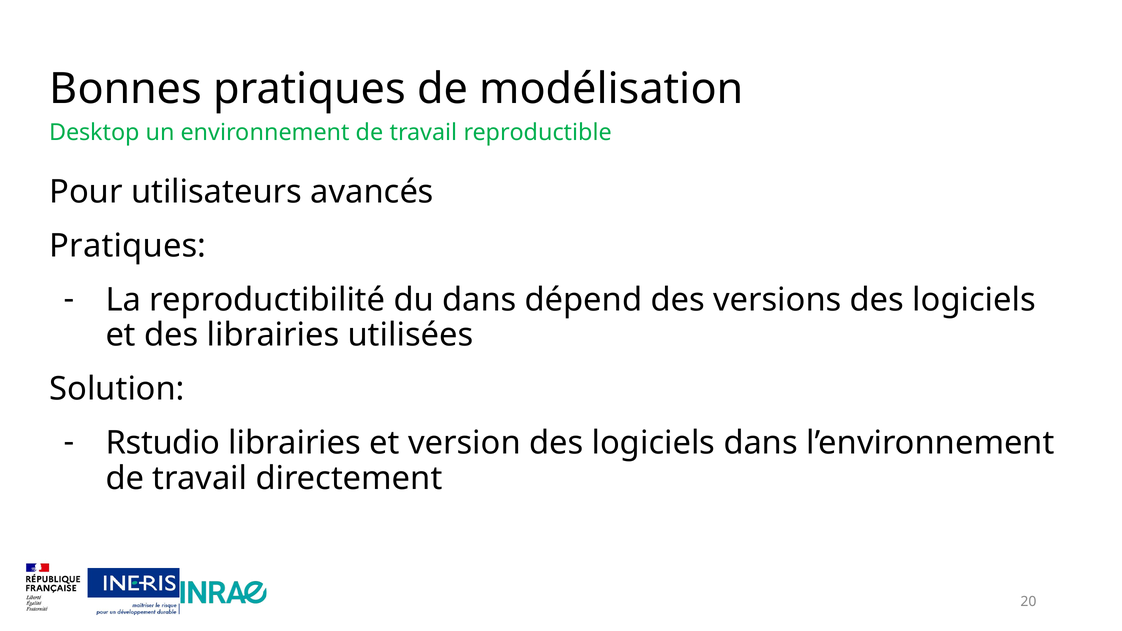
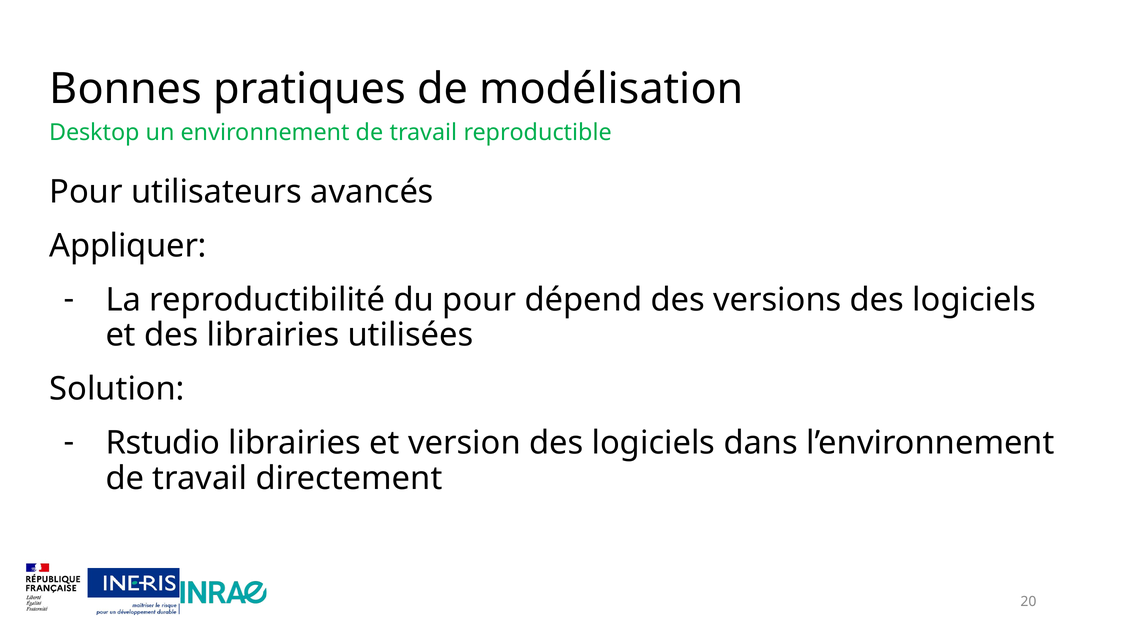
Pratiques: Pratiques -> Appliquer (128, 246)
du dans: dans -> pour (479, 300)
